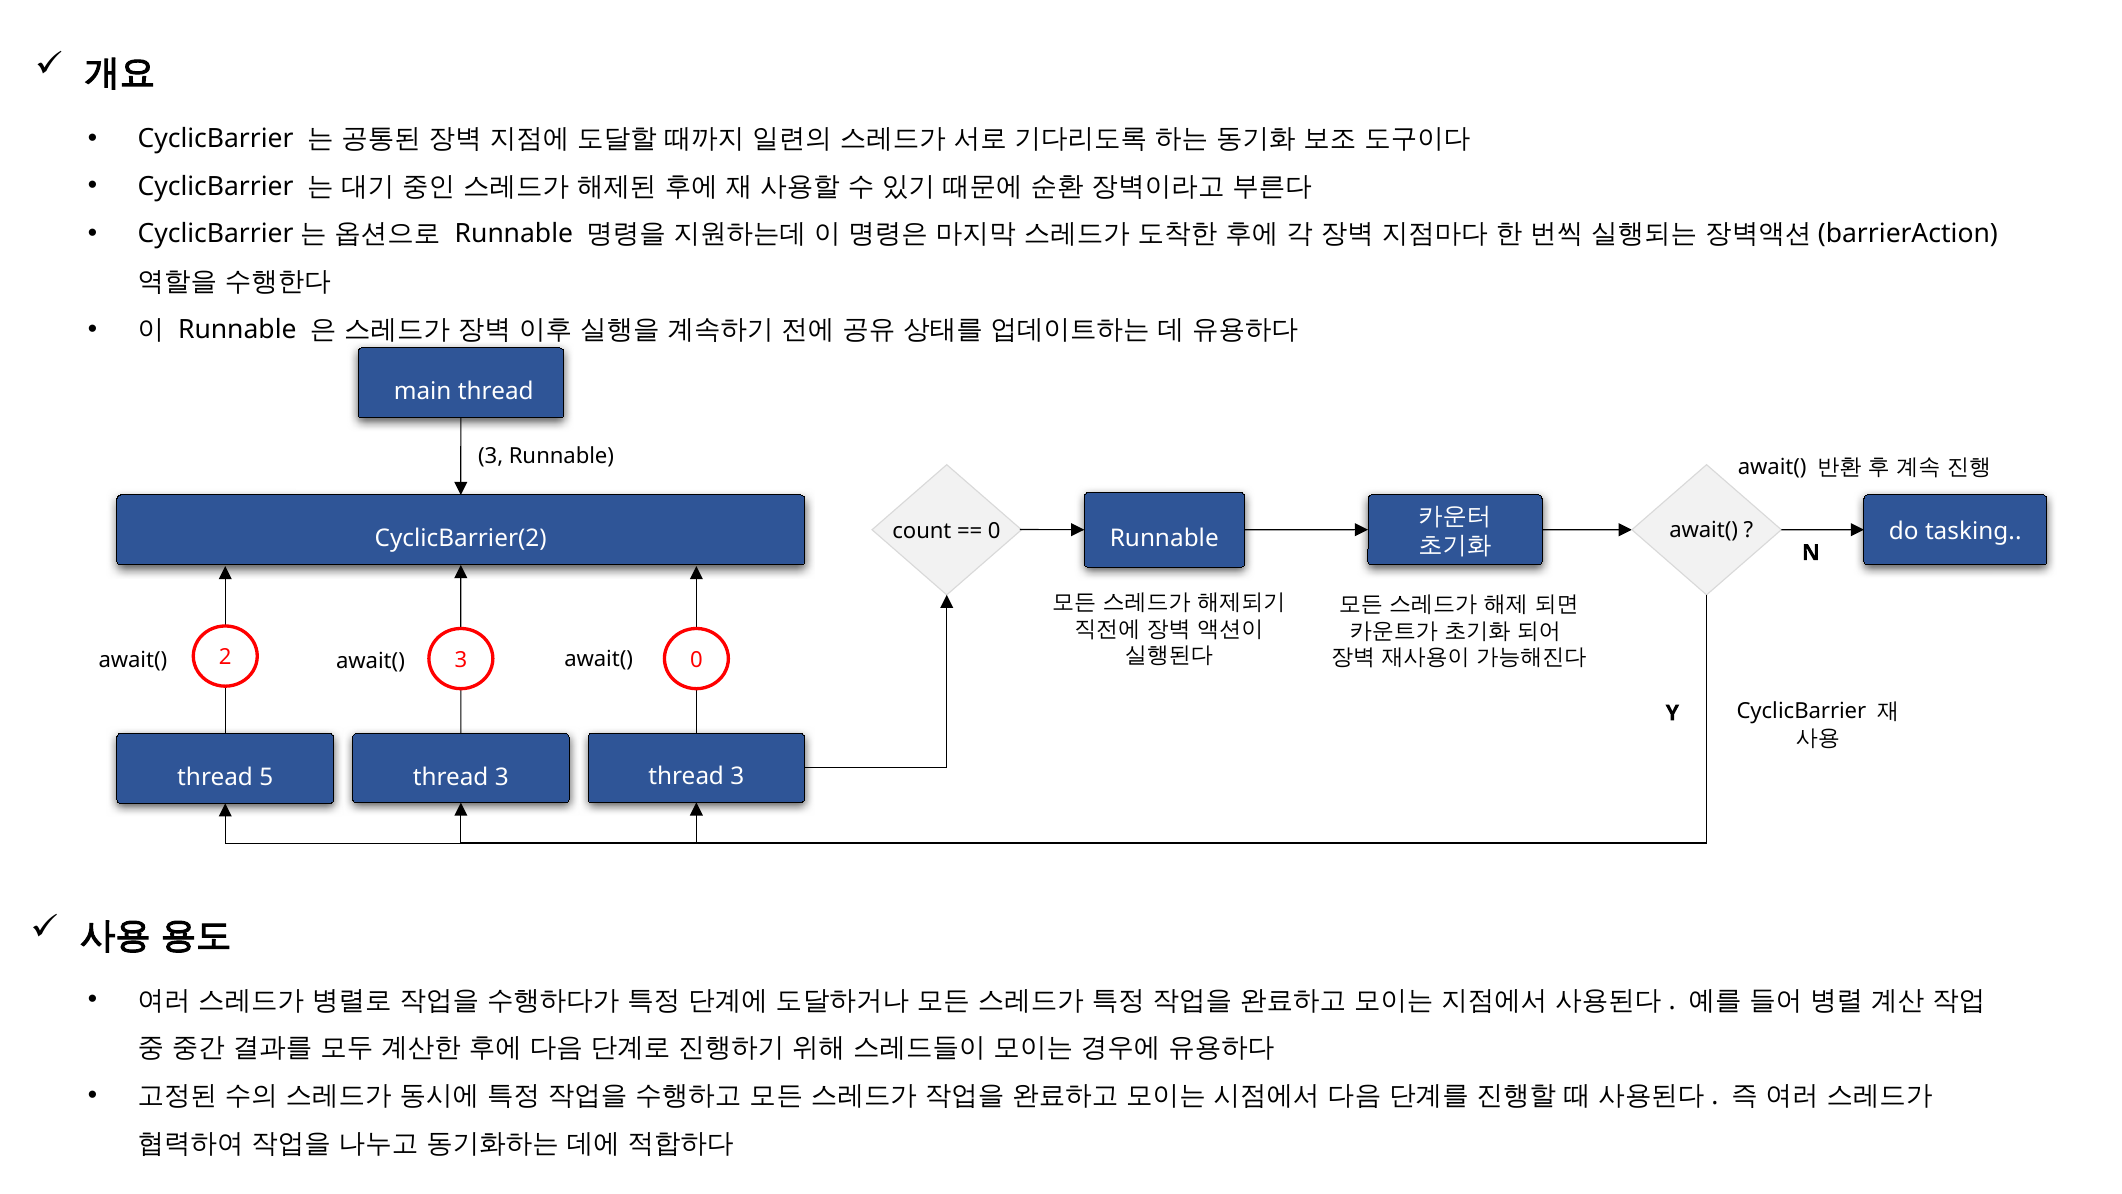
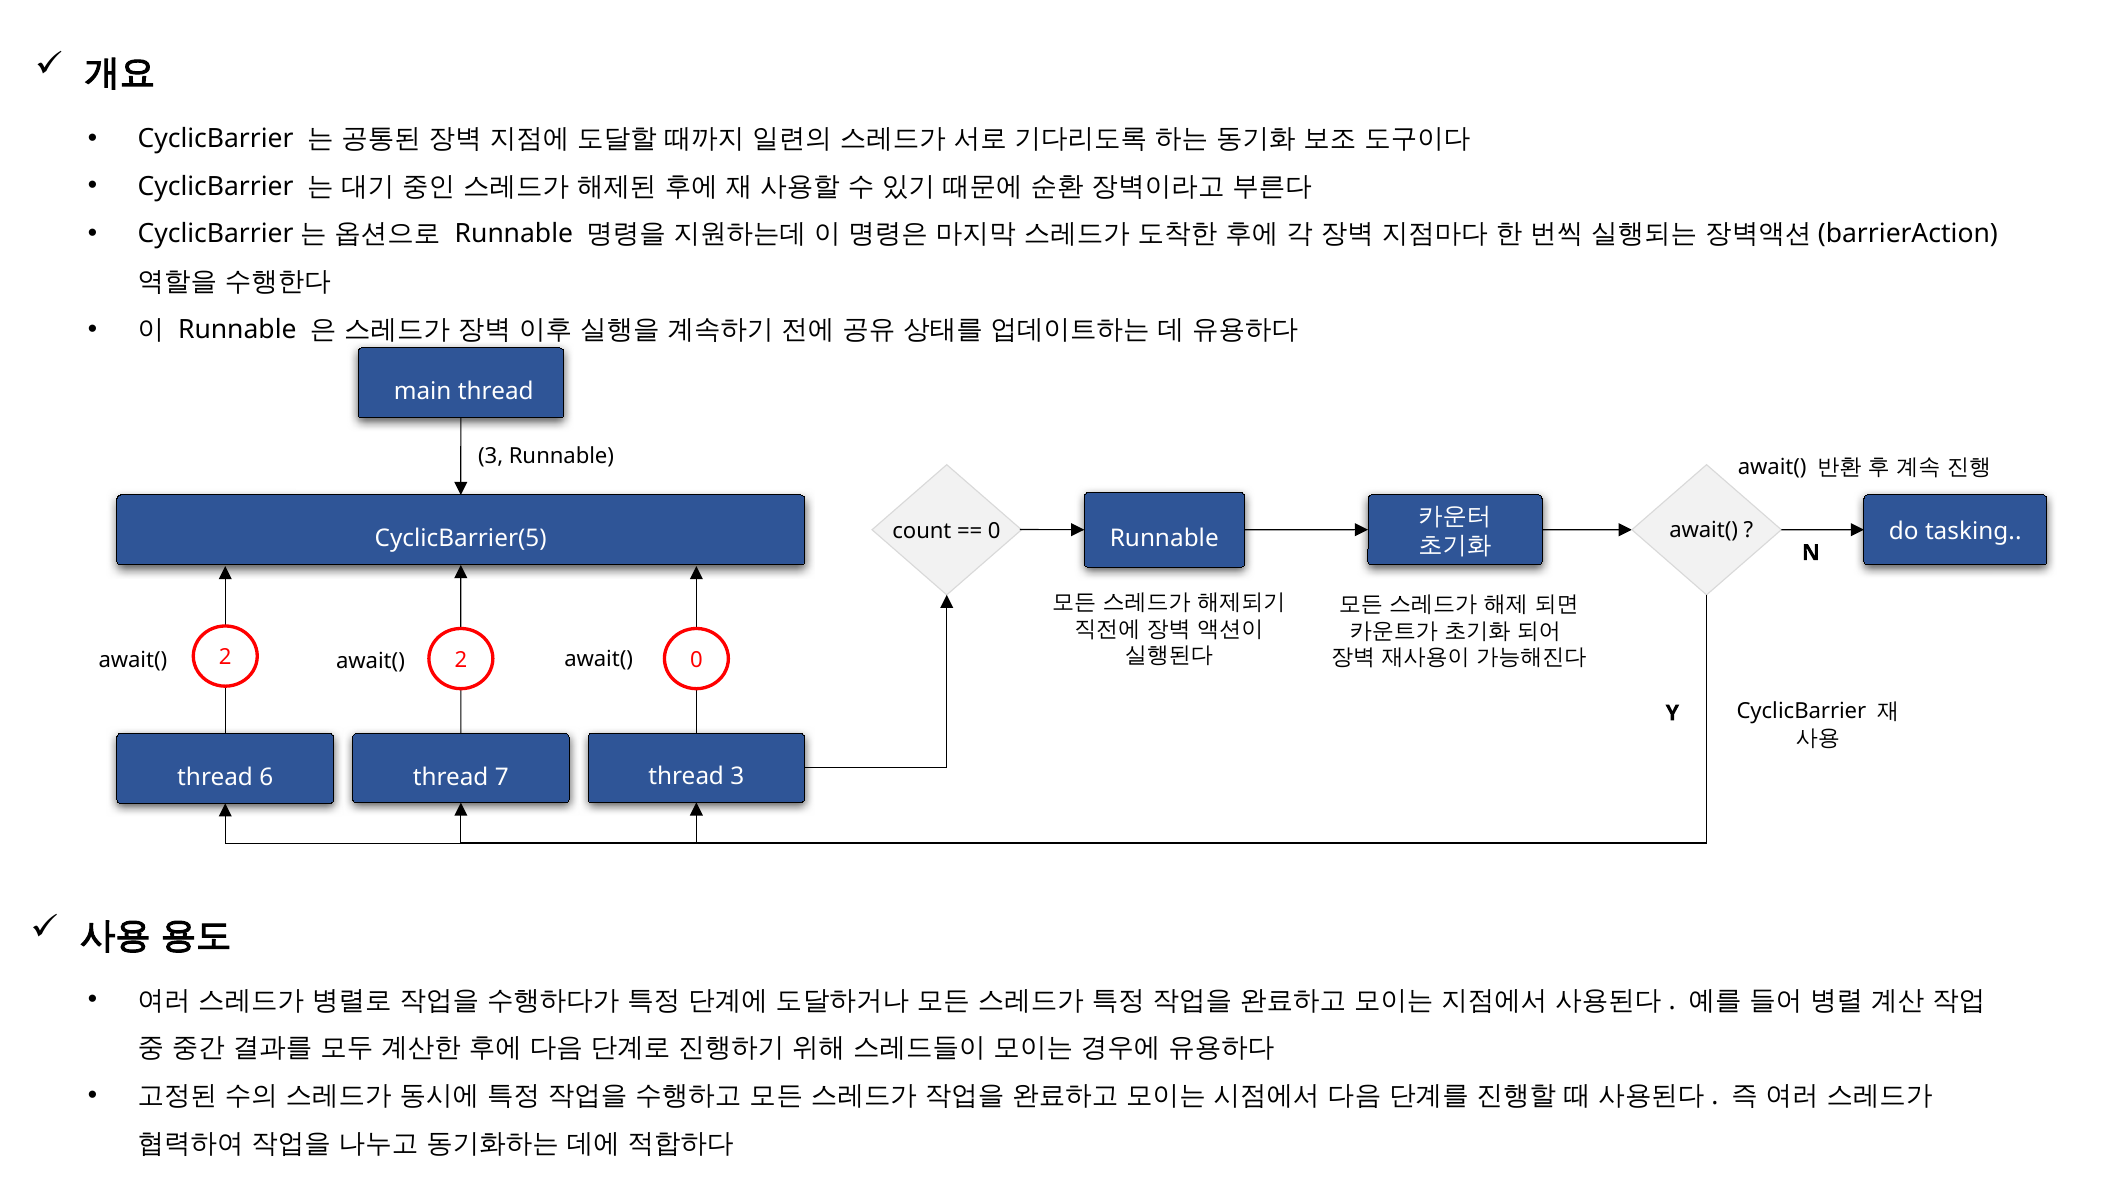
CyclicBarrier(2: CyclicBarrier(2 -> CyclicBarrier(5 (461, 539)
2 3: 3 -> 2 (461, 660)
5: 5 -> 6 (266, 777)
3: 3 -> 7 (502, 777)
